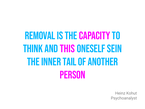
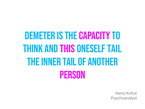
Removal: Removal -> Demeter (40, 36)
oneself sein: sein -> tail (114, 49)
